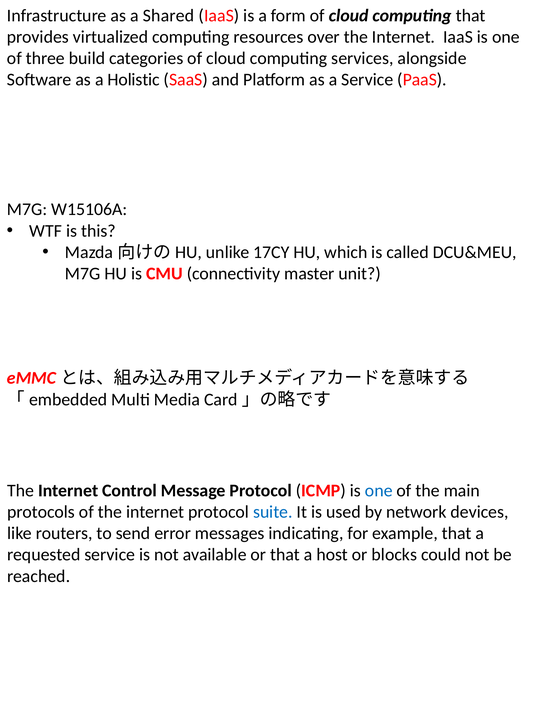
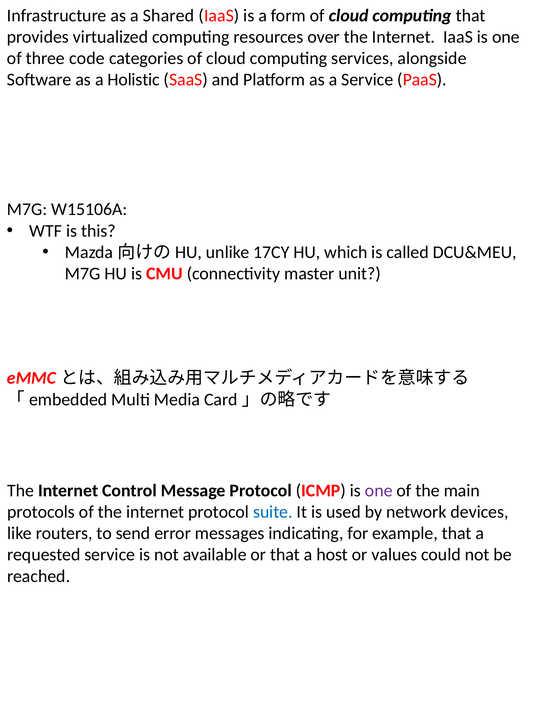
build: build -> code (87, 58)
one colour: blue -> purple (379, 490)
blocks: blocks -> values (394, 554)
